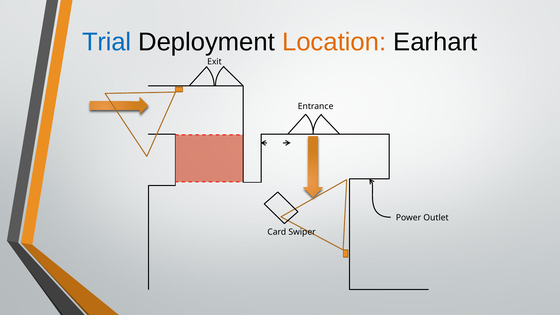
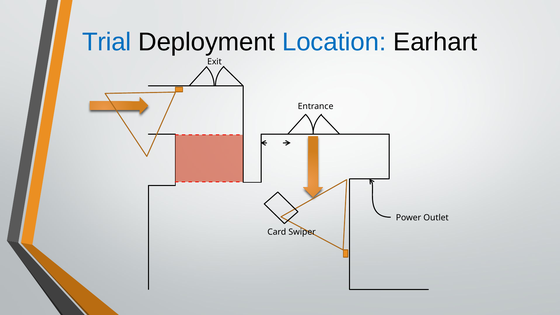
Location colour: orange -> blue (334, 42)
